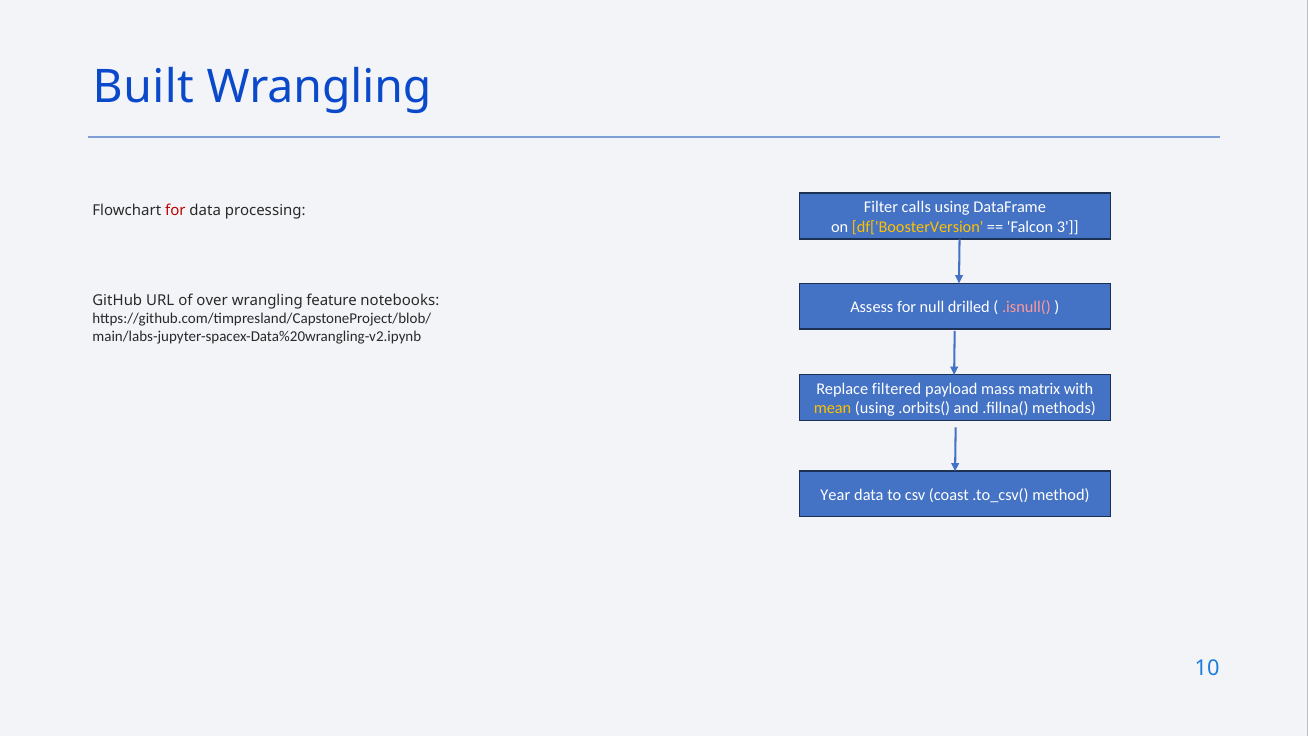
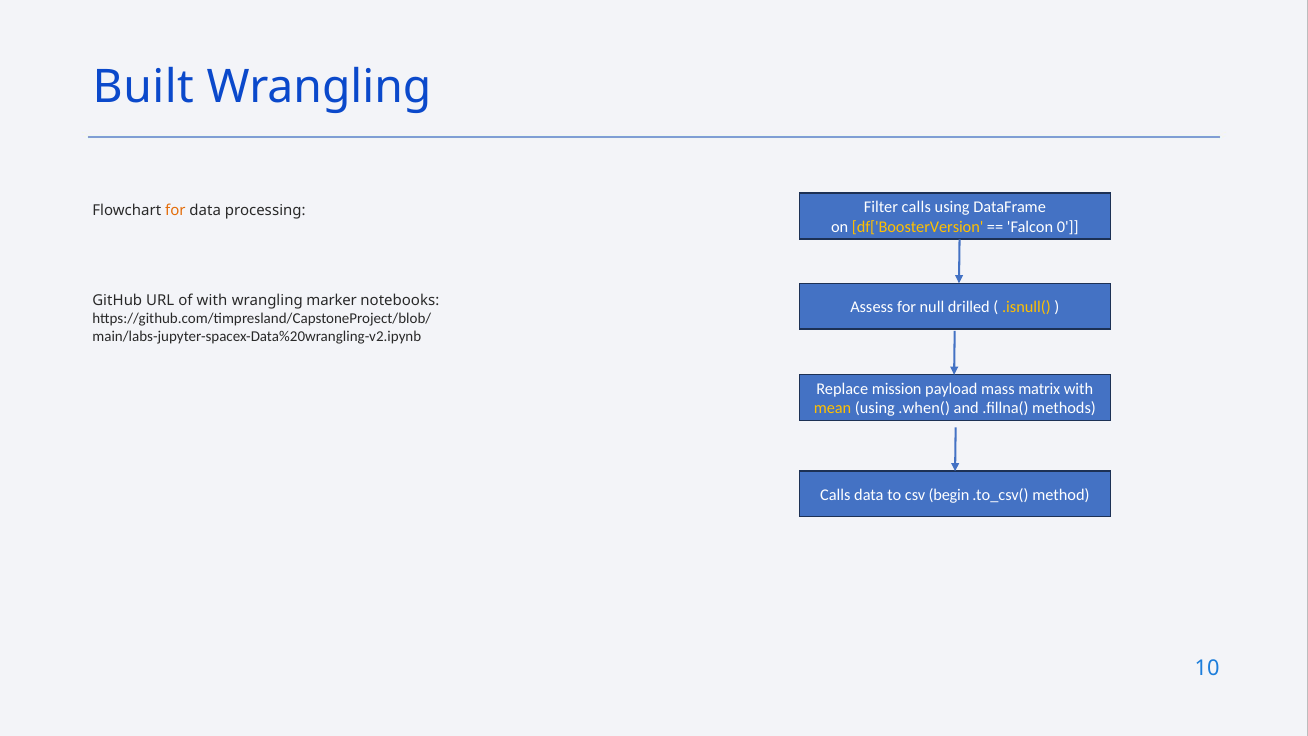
for colour: red -> orange (175, 211)
3: 3 -> 0 (1068, 227)
of over: over -> with (212, 301)
feature: feature -> marker (332, 301)
.isnull( colour: pink -> yellow (1026, 307)
filtered: filtered -> mission (897, 389)
.orbits(: .orbits( -> .when( (924, 408)
Year: Year -> Calls (835, 495)
coast: coast -> begin (949, 495)
